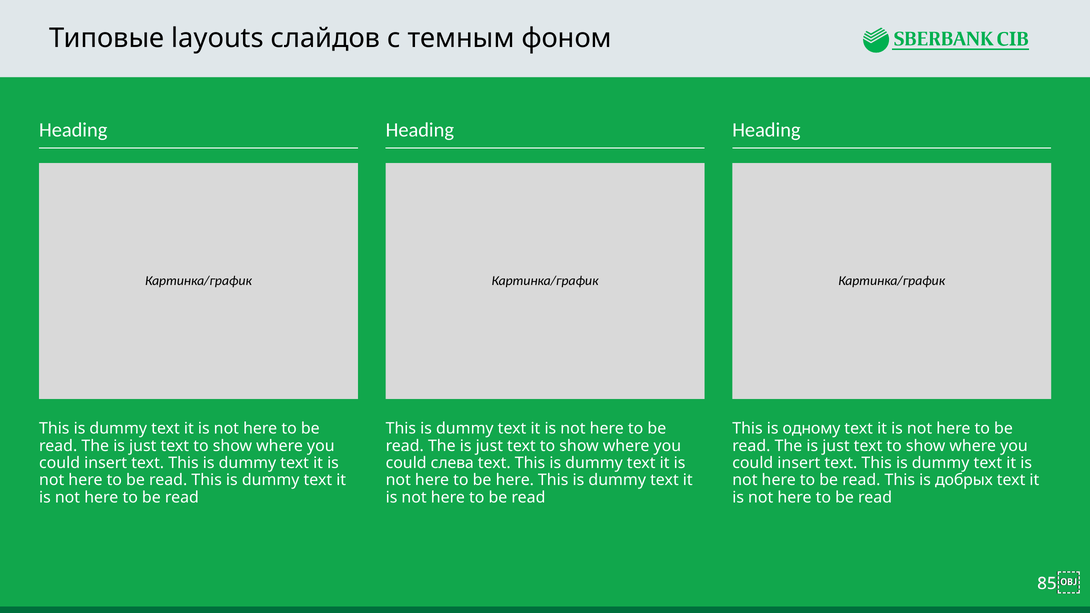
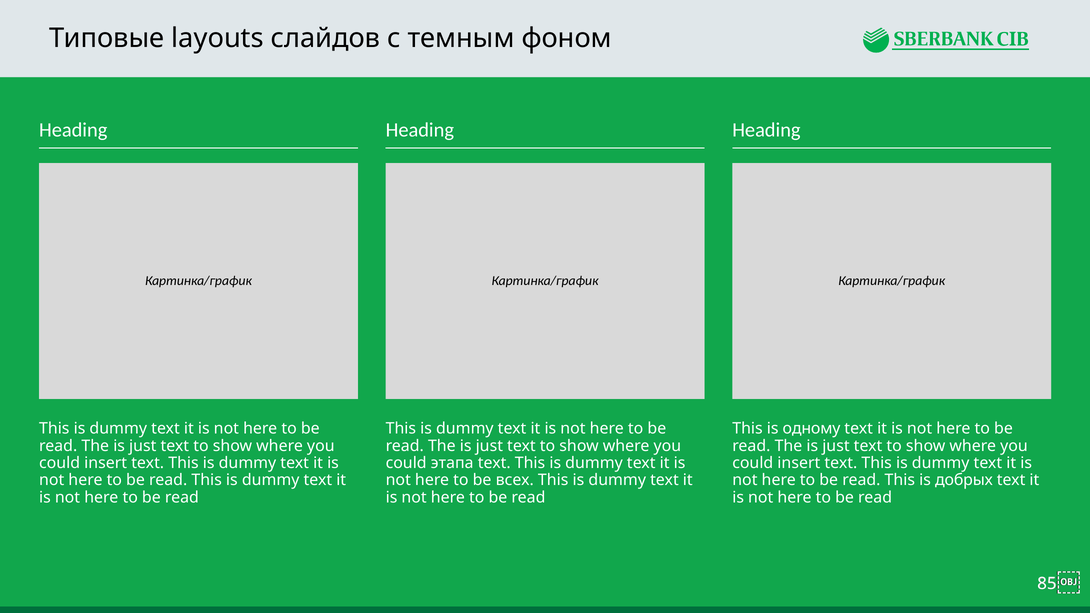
слева: слева -> этапа (452, 463)
be here: here -> всех (515, 480)
